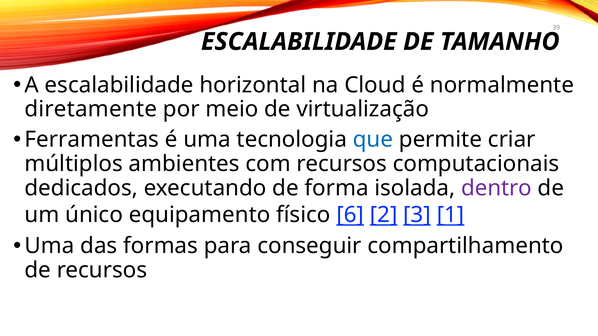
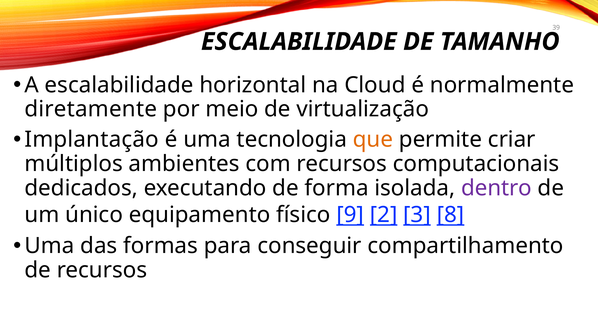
Ferramentas: Ferramentas -> Implantação (92, 140)
que colour: blue -> orange (373, 140)
6: 6 -> 9 (350, 215)
1: 1 -> 8 (450, 215)
